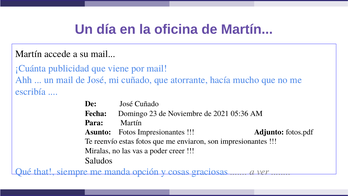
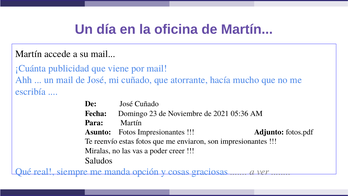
that: that -> real (44, 172)
